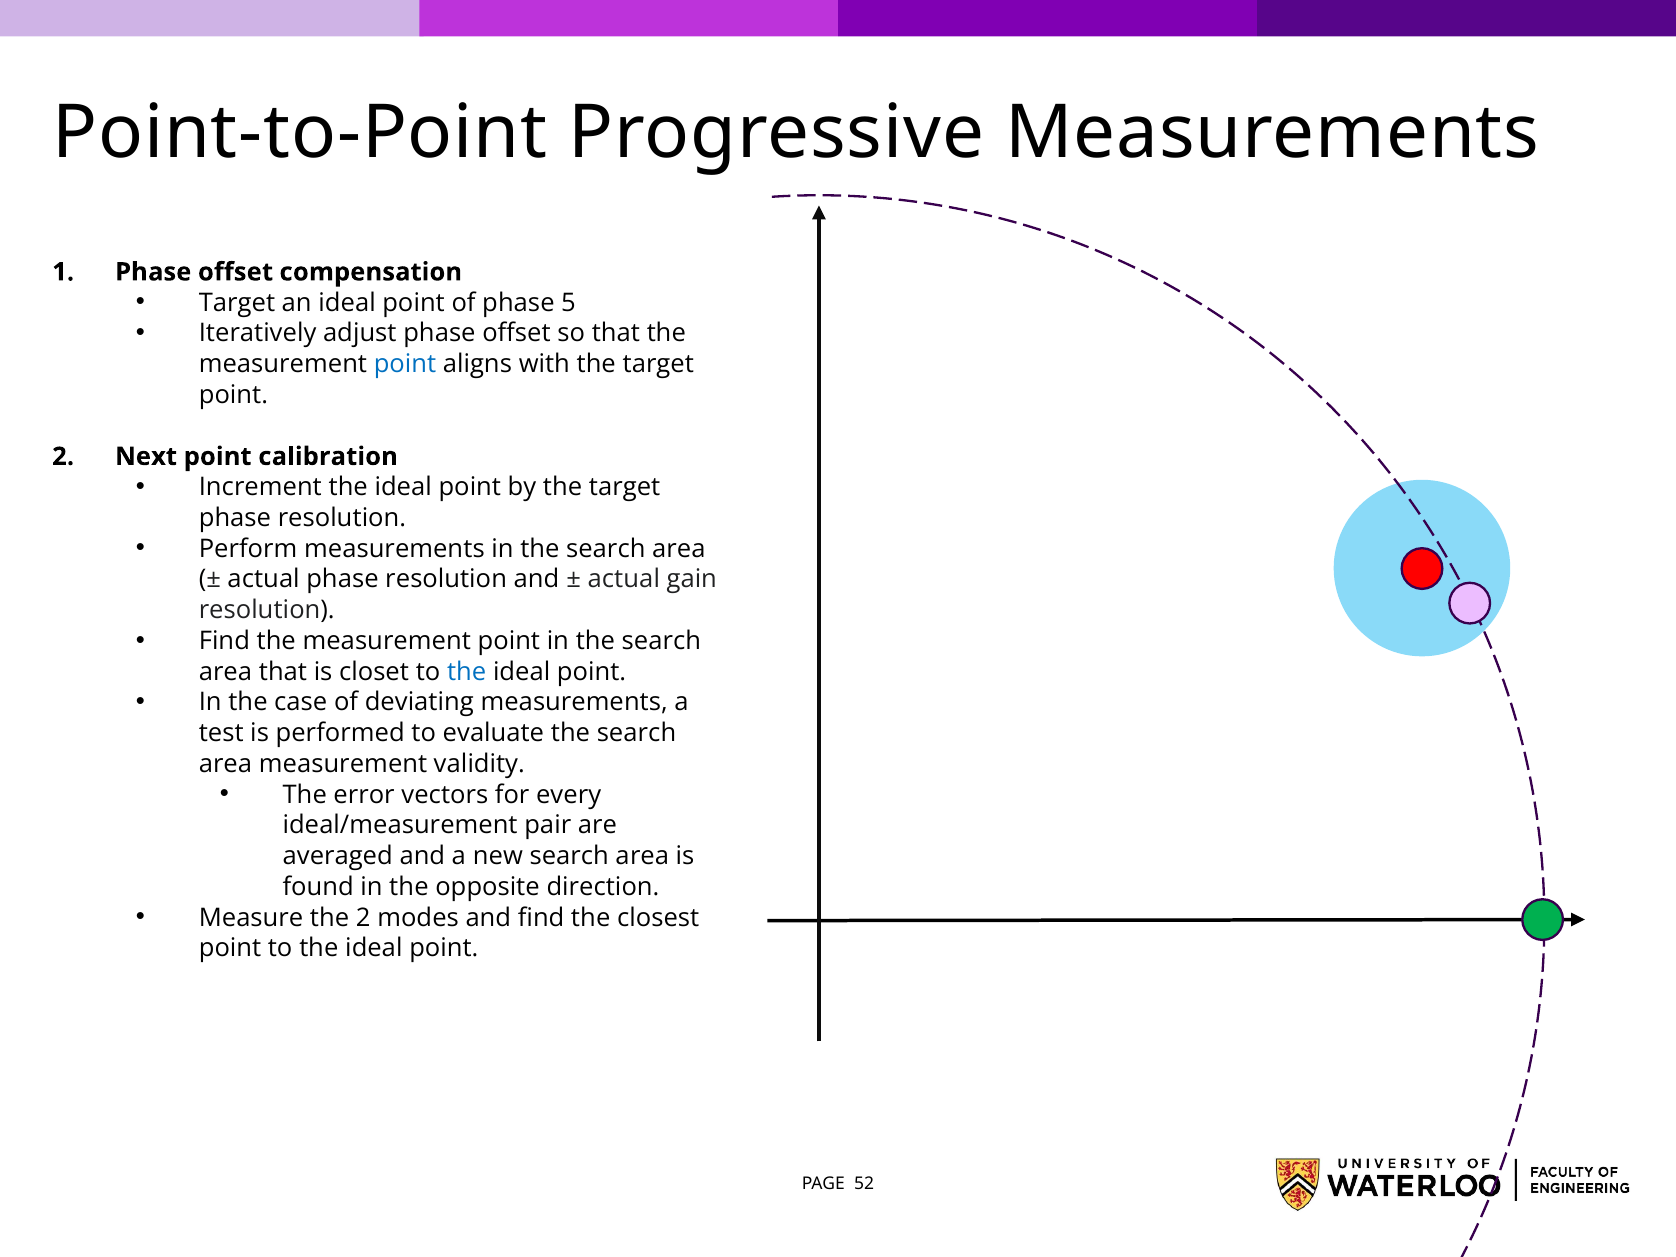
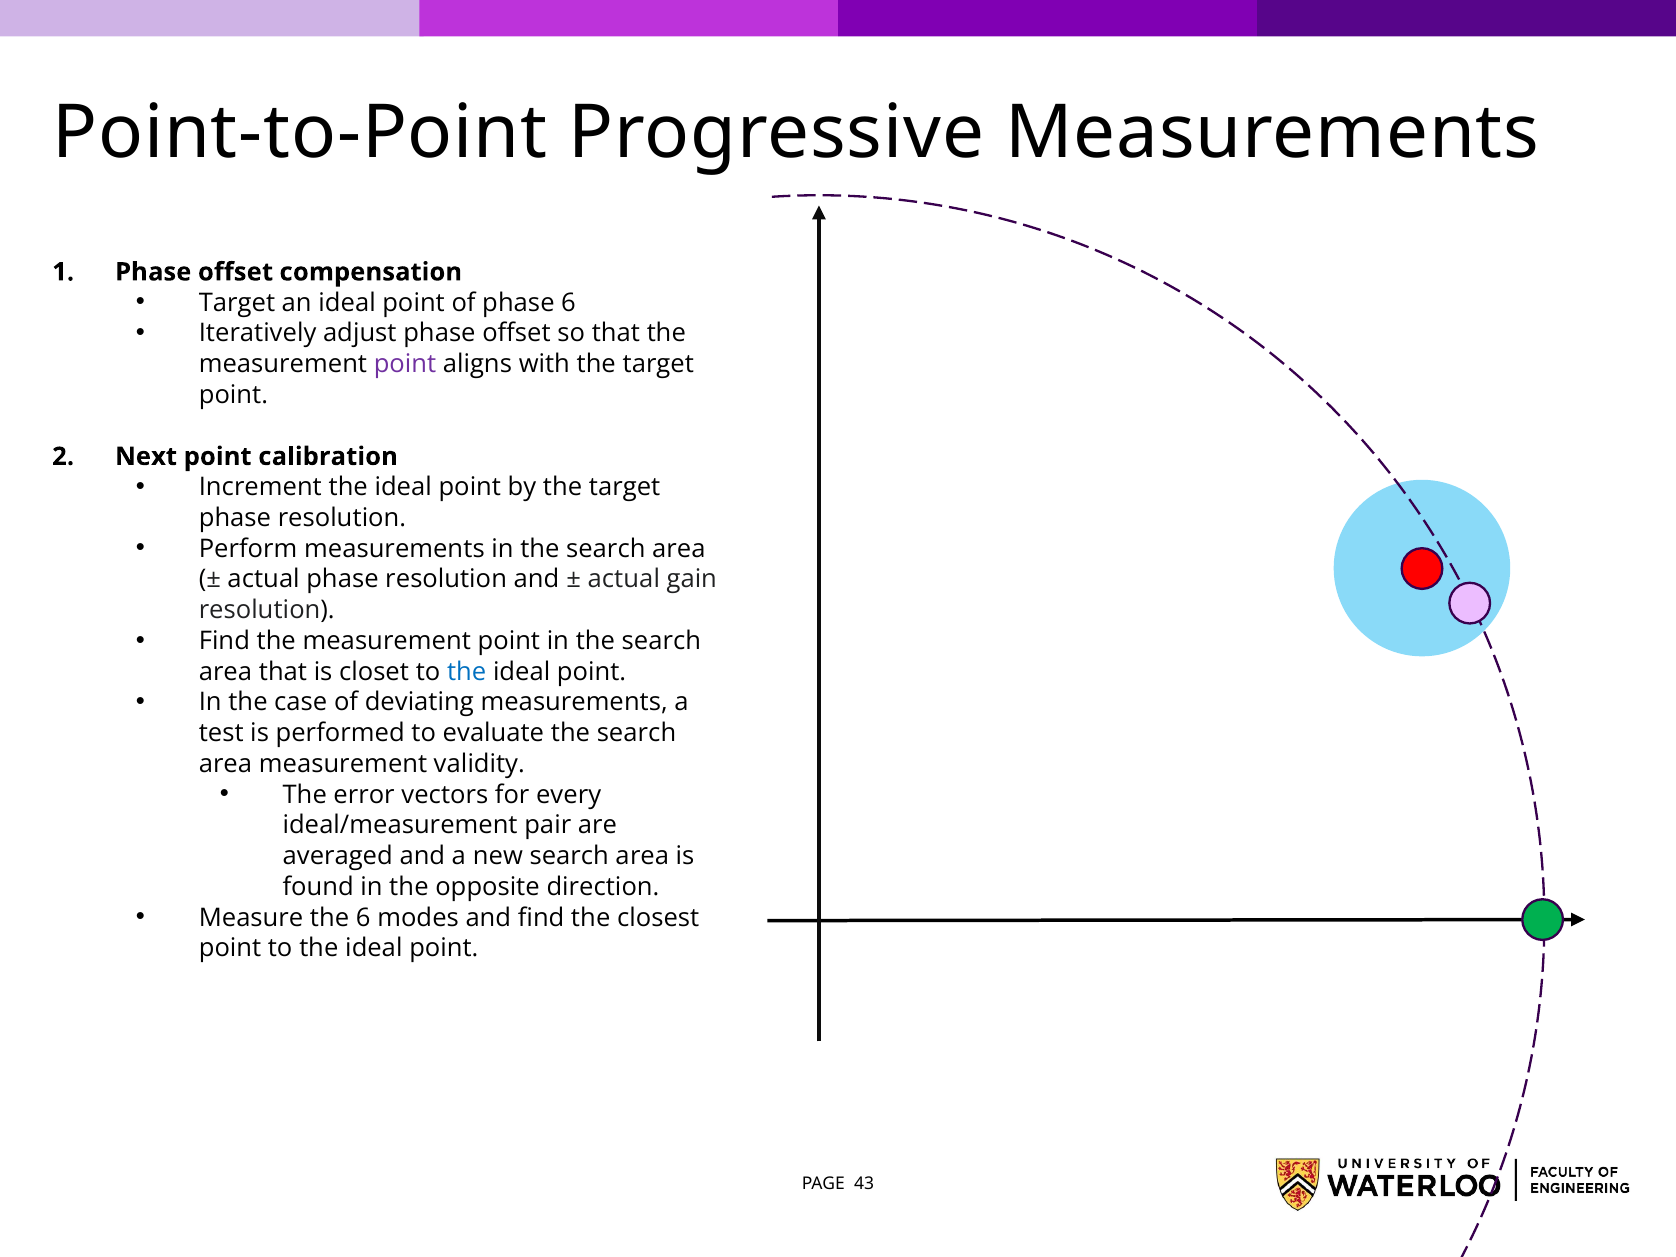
phase 5: 5 -> 6 (568, 303)
point colour: blue -> purple (405, 364)
the 2: 2 -> 6 (363, 918)
52: 52 -> 43 (864, 1184)
